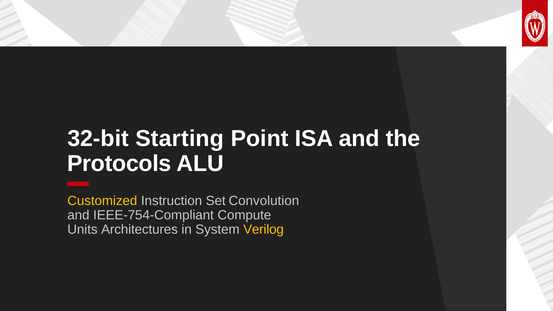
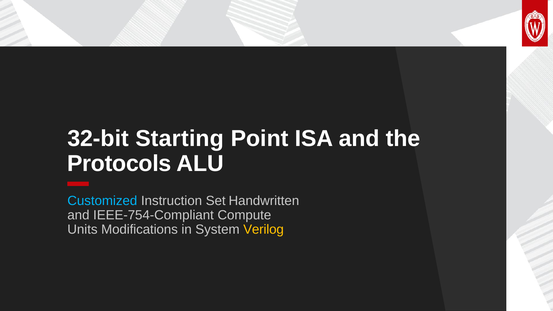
Customized colour: yellow -> light blue (102, 201)
Convolution: Convolution -> Handwritten (264, 201)
Architectures: Architectures -> Modifications (140, 229)
